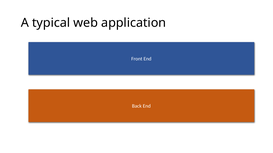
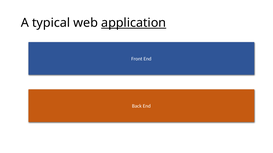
application underline: none -> present (134, 23)
